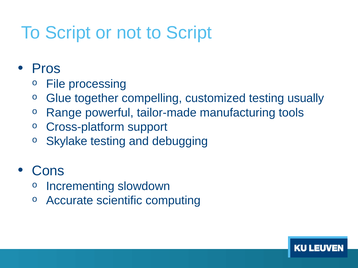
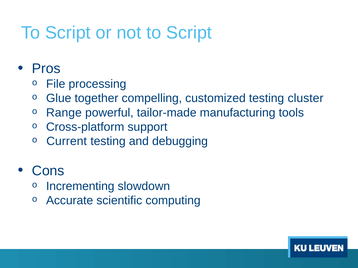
usually: usually -> cluster (306, 98)
Skylake: Skylake -> Current (67, 142)
